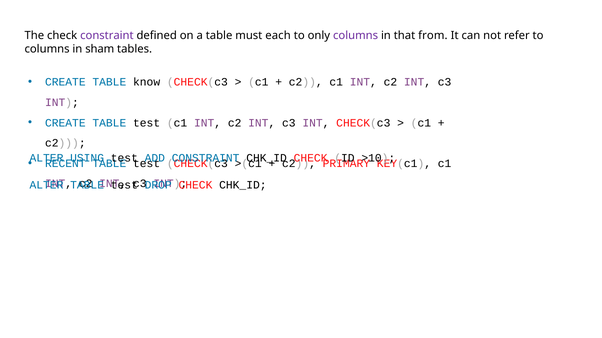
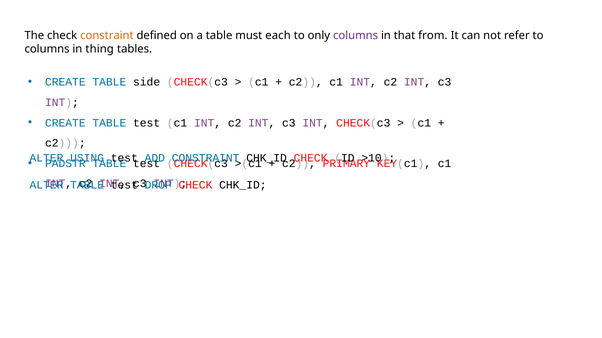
constraint colour: purple -> orange (107, 36)
sham: sham -> thing (100, 49)
know: know -> side (147, 82)
RECENT: RECENT -> PADSTR (65, 164)
